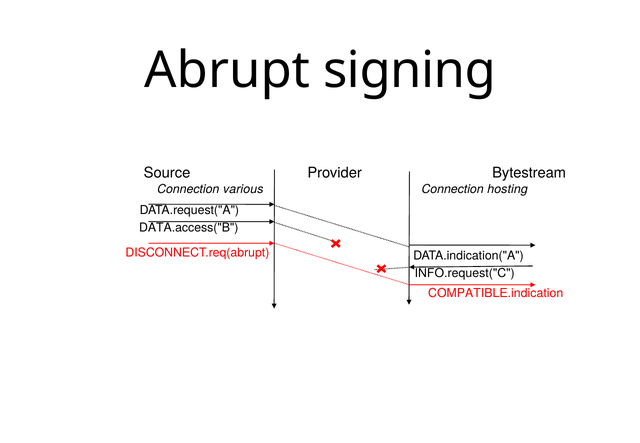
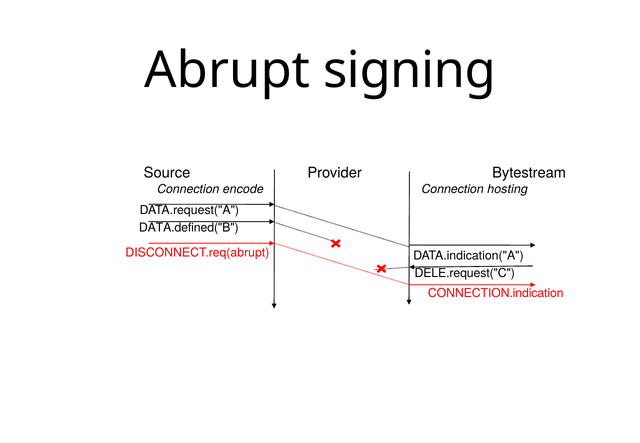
various: various -> encode (243, 189)
DATA.access("B: DATA.access("B -> DATA.defined("B (189, 227)
INFO.request("C: INFO.request("C -> DELE.request("C (465, 273)
COMPATIBLE.indication: COMPATIBLE.indication -> CONNECTION.indication (496, 293)
